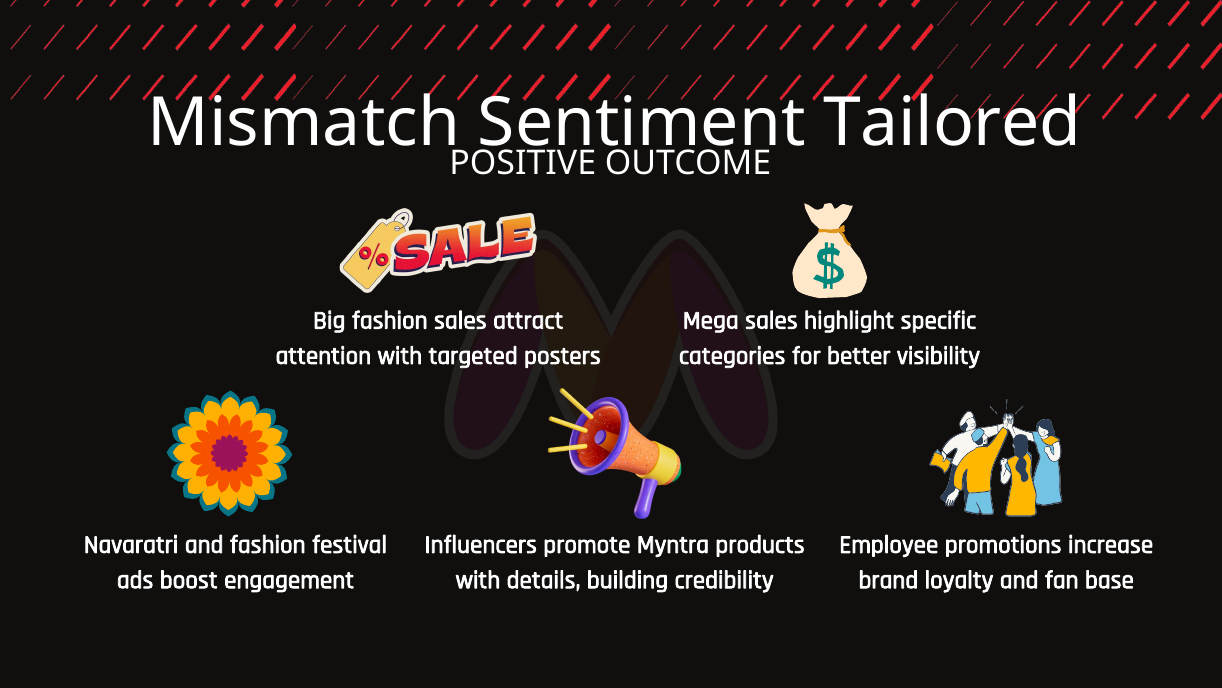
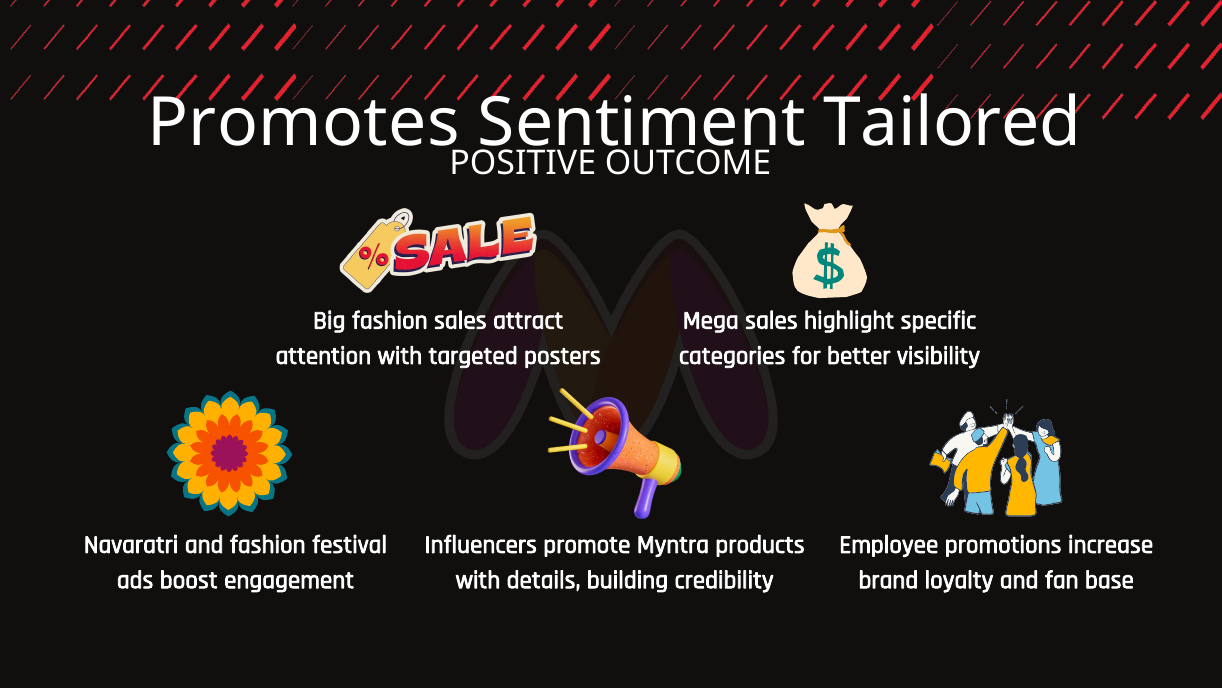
Mismatch: Mismatch -> Promotes (304, 123)
